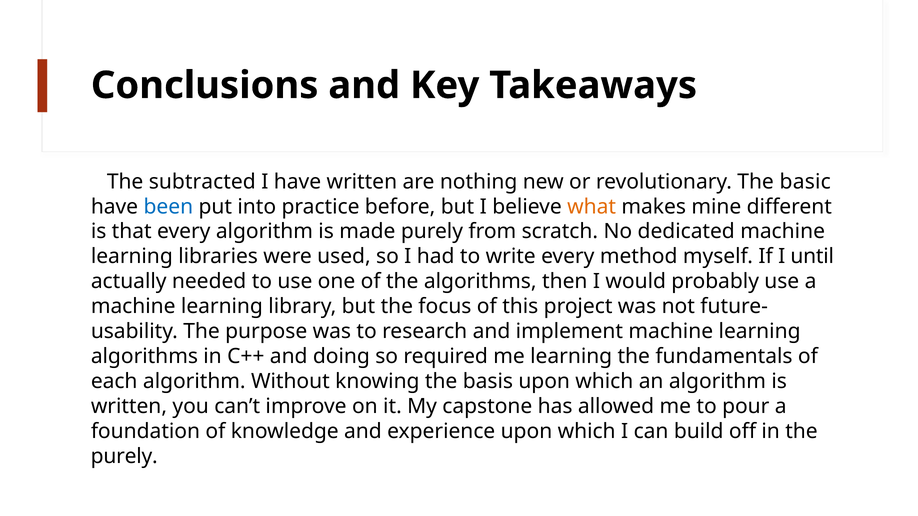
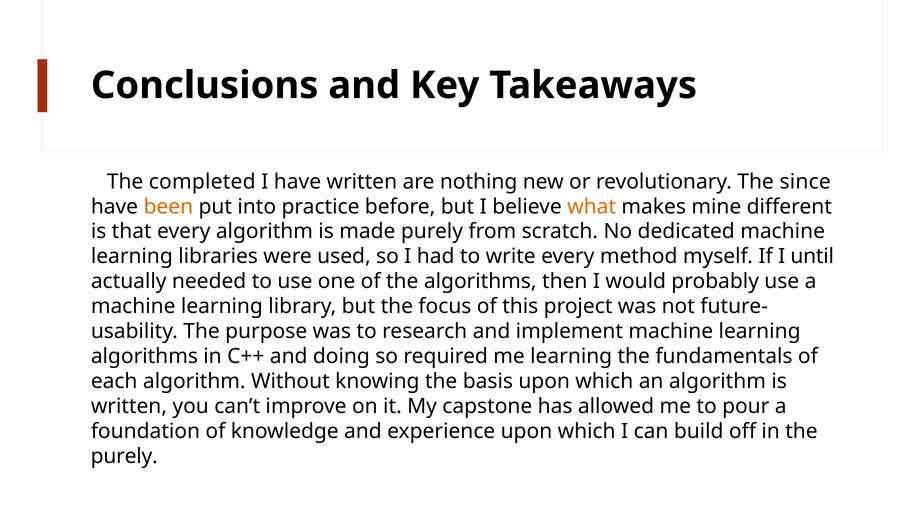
subtracted: subtracted -> completed (202, 182)
basic: basic -> since (805, 182)
been colour: blue -> orange (168, 207)
